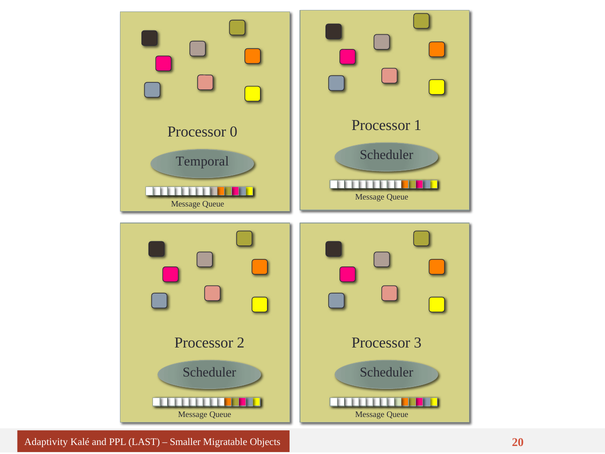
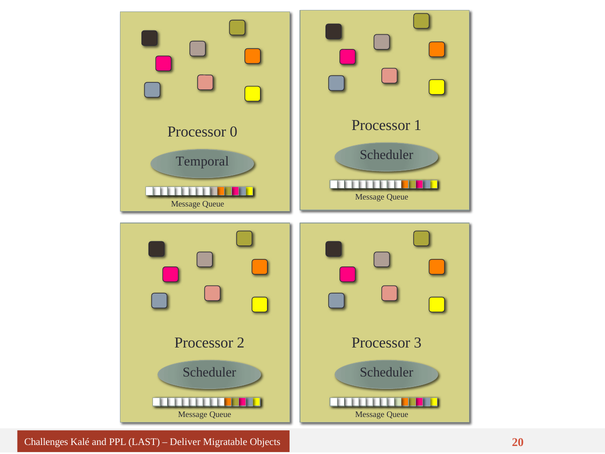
Adaptivity: Adaptivity -> Challenges (46, 442)
Smaller: Smaller -> Deliver (185, 442)
